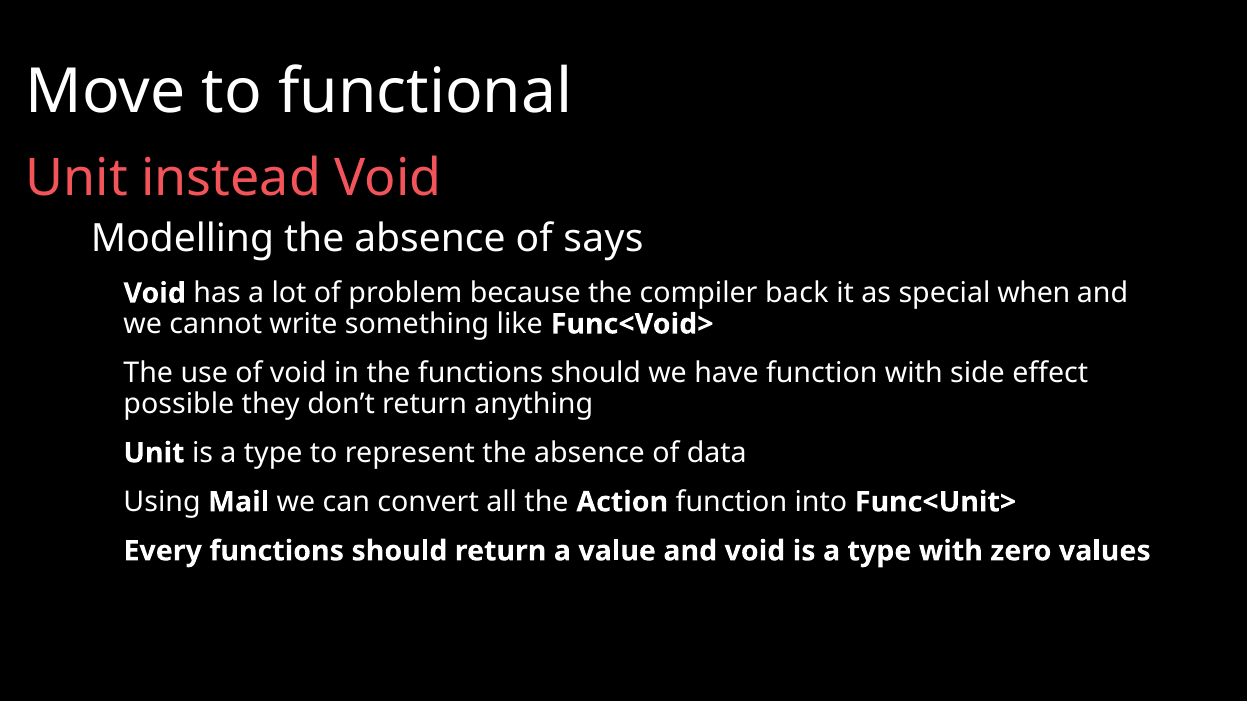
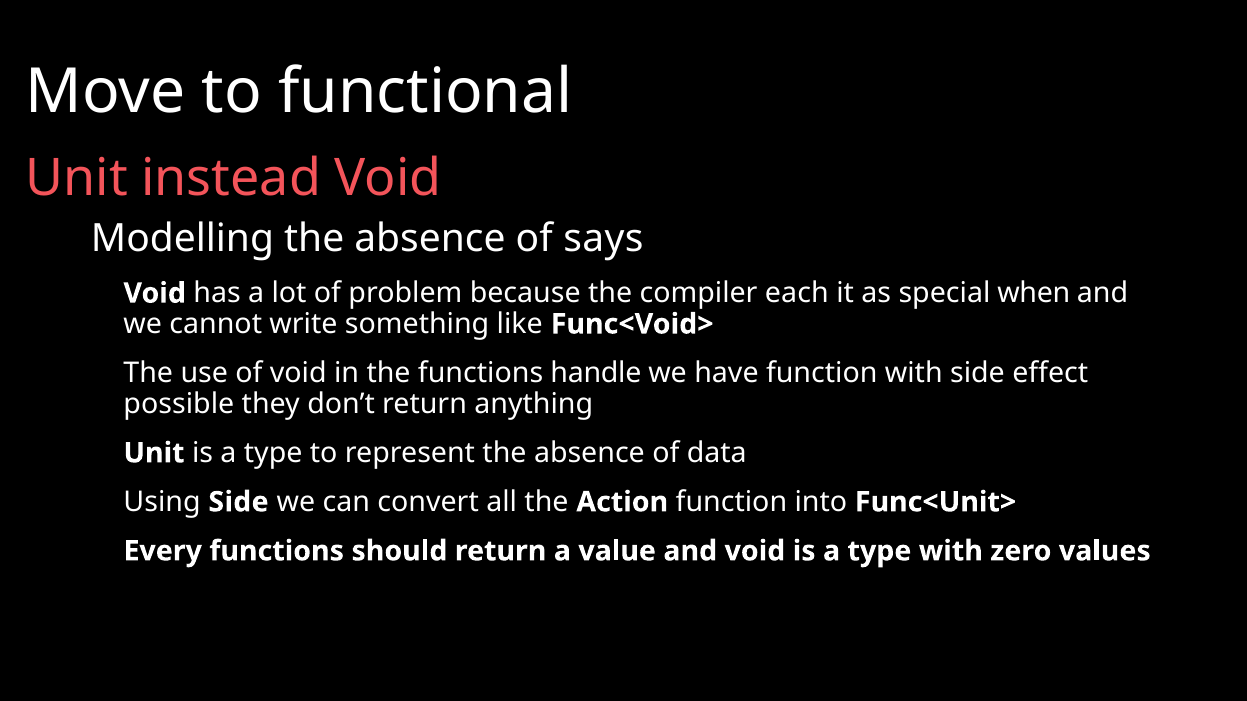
back: back -> each (797, 293)
the functions should: should -> handle (596, 373)
Using Mail: Mail -> Side (238, 502)
